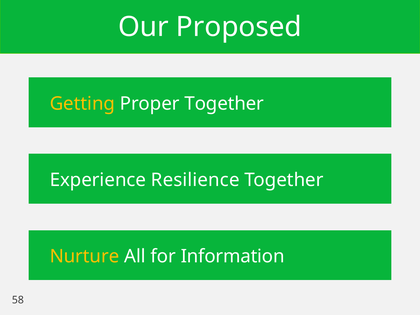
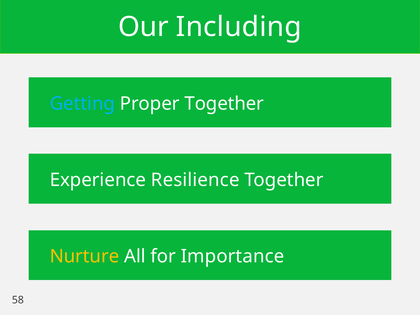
Proposed: Proposed -> Including (239, 27)
Getting colour: yellow -> light blue (82, 104)
Information: Information -> Importance (233, 256)
